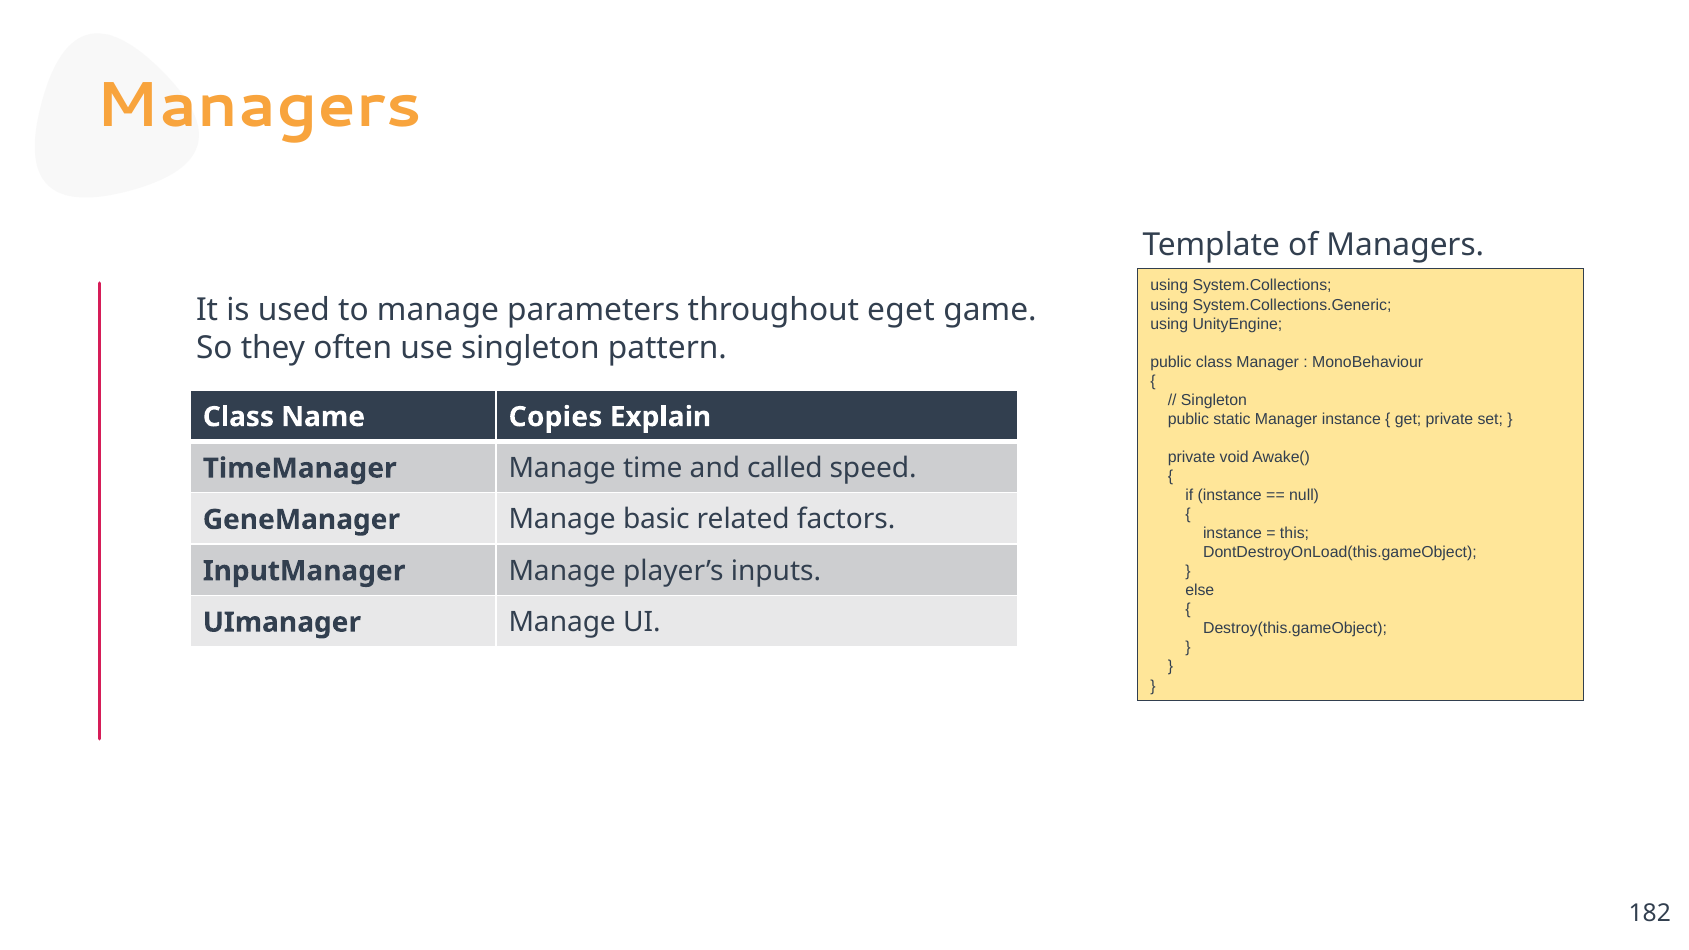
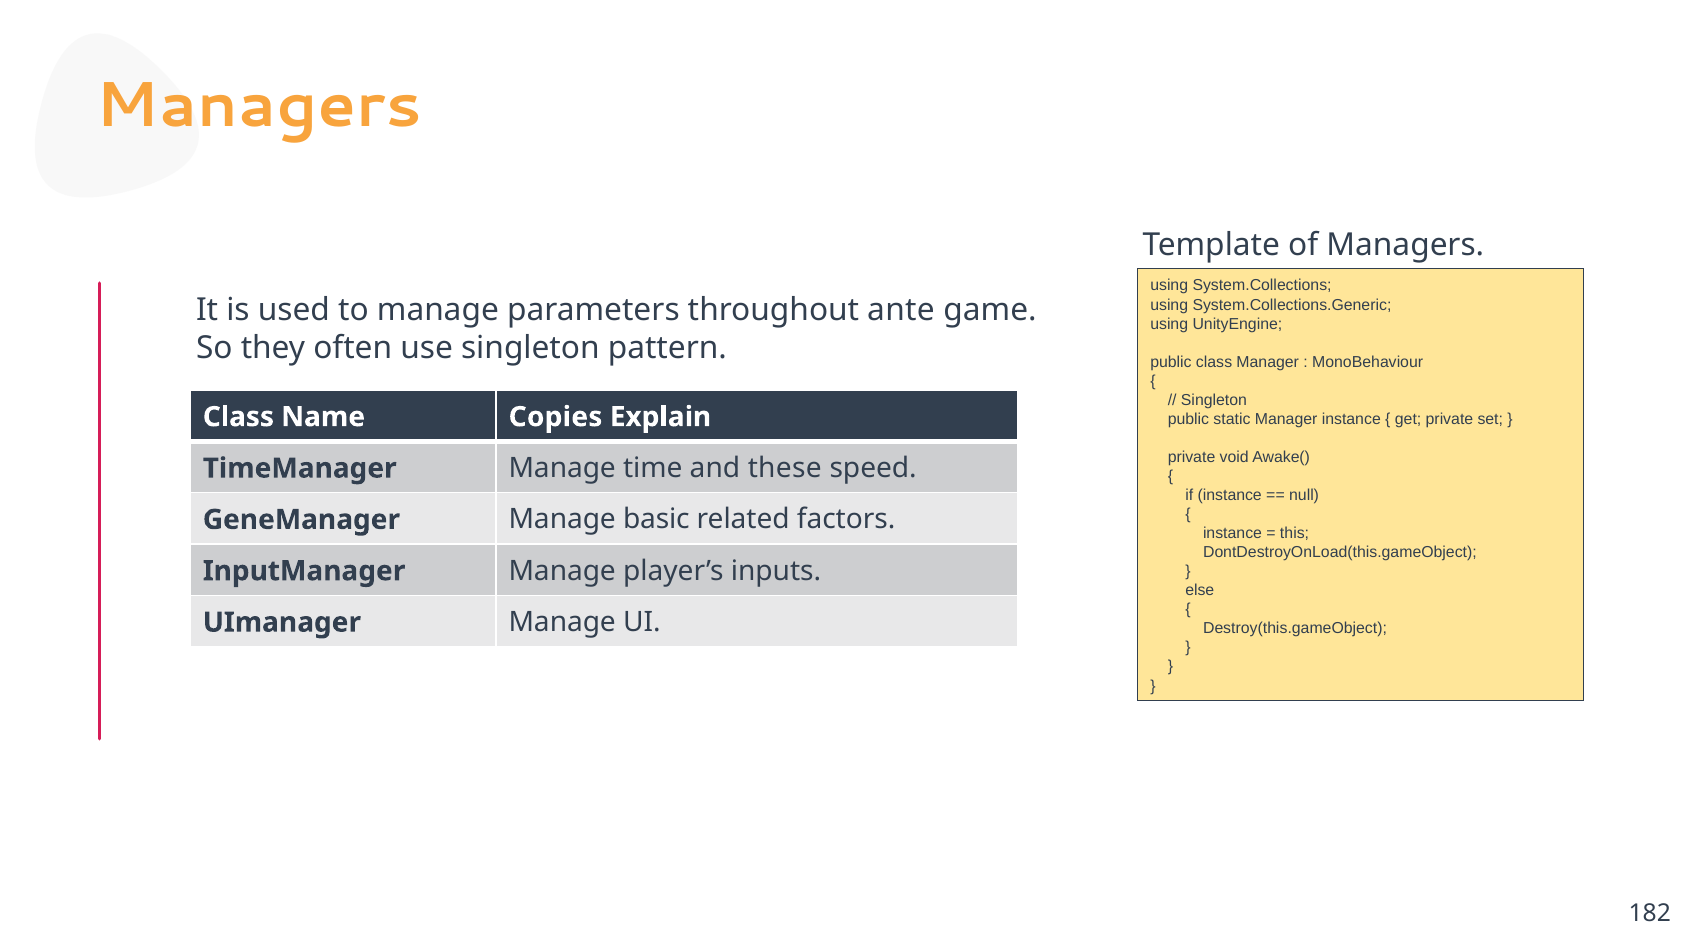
eget: eget -> ante (901, 311)
called: called -> these (785, 468)
